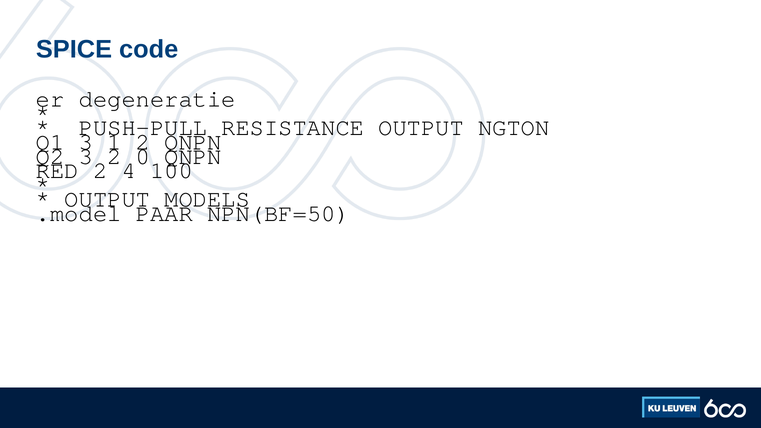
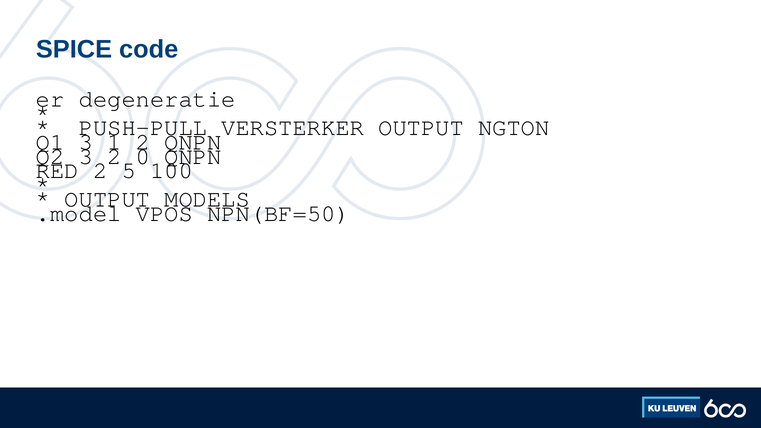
RESISTANCE: RESISTANCE -> VERSTERKER (293, 128)
4: 4 -> 5 (129, 170)
PAAR: PAAR -> VPOS (164, 213)
